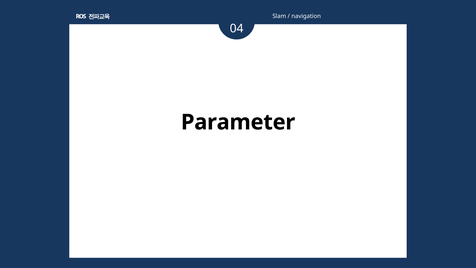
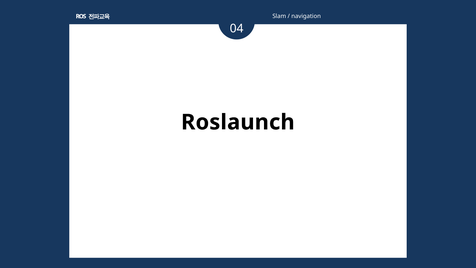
Parameter: Parameter -> Roslaunch (238, 122)
